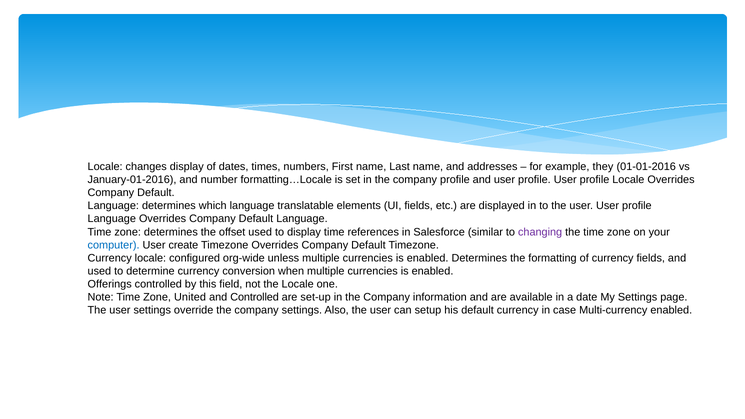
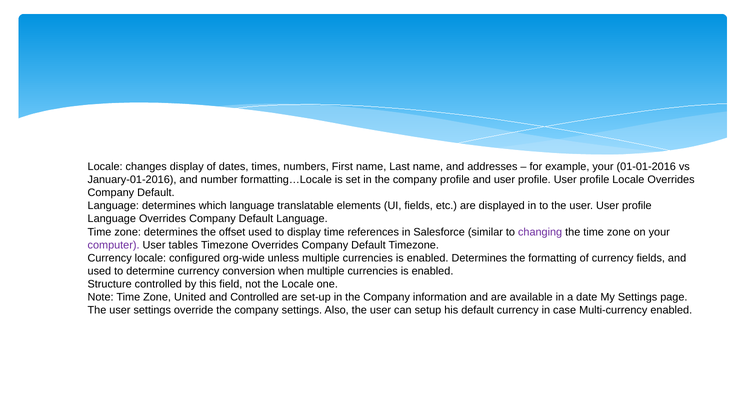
example they: they -> your (603, 167)
computer colour: blue -> purple (114, 245)
create: create -> tables (183, 245)
Offerings: Offerings -> Structure (110, 284)
